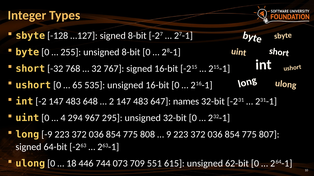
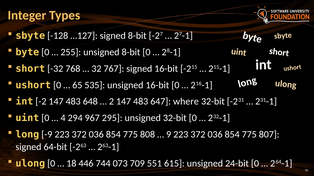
names: names -> where (186, 102)
62-bit: 62-bit -> 24-bit (237, 164)
